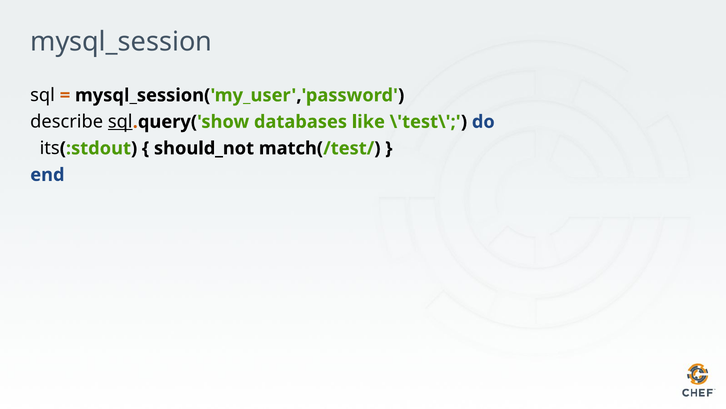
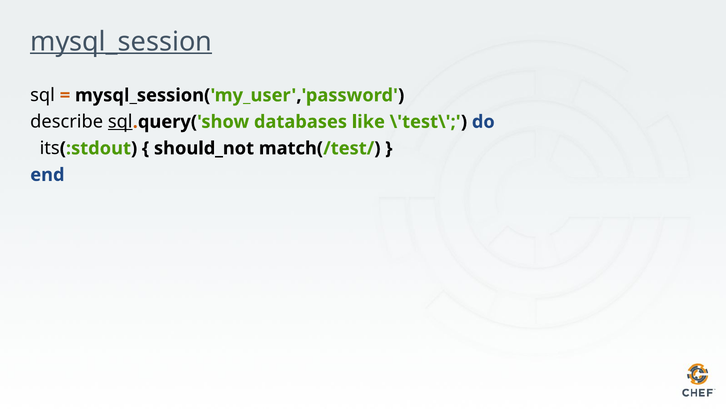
mysql_session underline: none -> present (121, 42)
